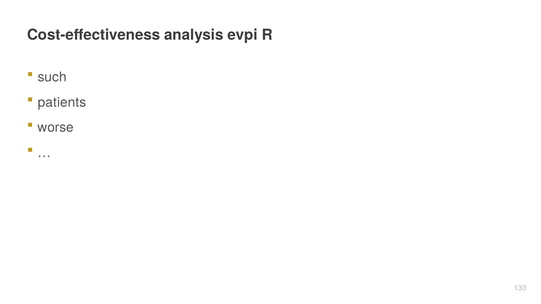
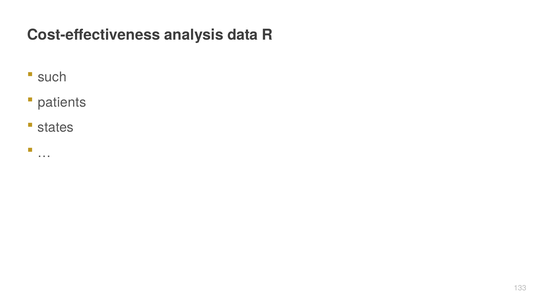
evpi: evpi -> data (243, 35)
worse: worse -> states (56, 128)
